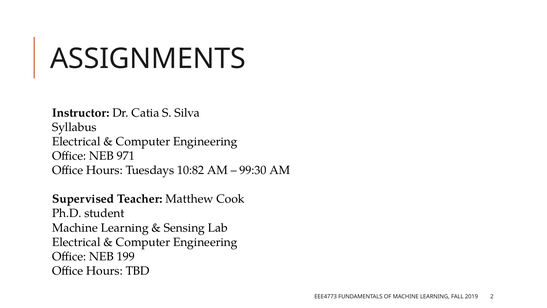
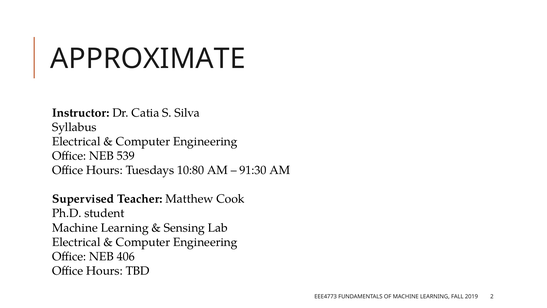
ASSIGNMENTS: ASSIGNMENTS -> APPROXIMATE (148, 59)
971: 971 -> 539 (126, 156)
10:82: 10:82 -> 10:80 (191, 170)
99:30: 99:30 -> 91:30 (253, 170)
199: 199 -> 406 (126, 256)
